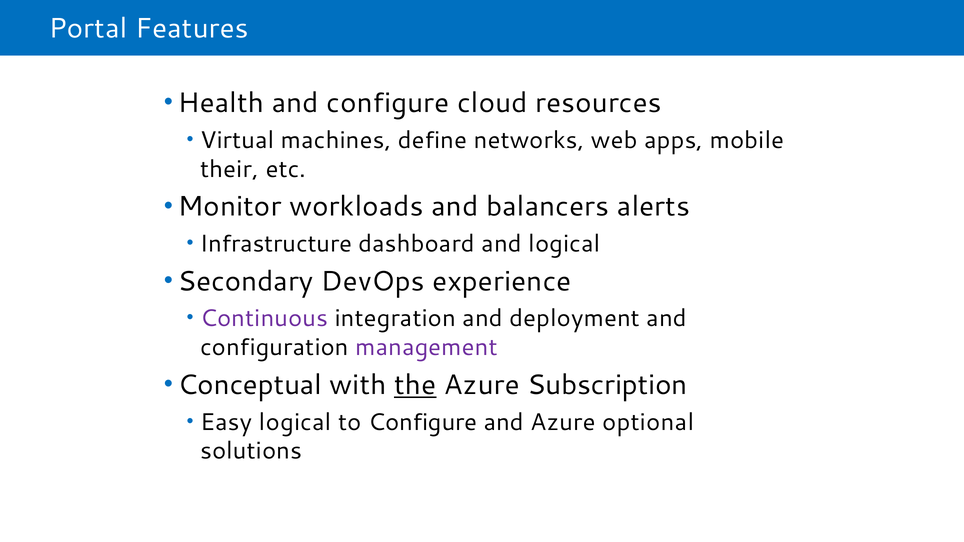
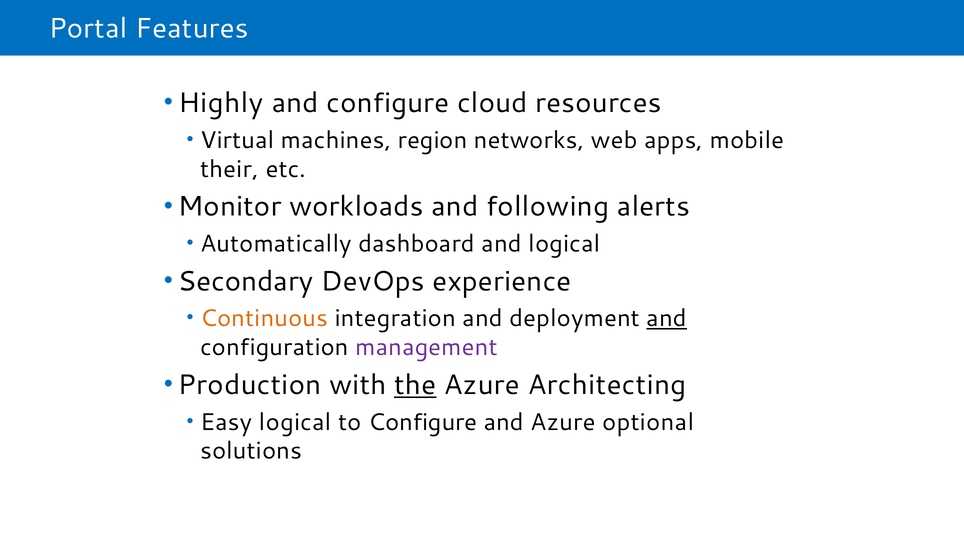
Health: Health -> Highly (221, 103)
define: define -> region (433, 140)
balancers: balancers -> following (548, 207)
Infrastructure: Infrastructure -> Automatically (276, 244)
Continuous colour: purple -> orange (264, 319)
and underline: none -> present (667, 319)
Conceptual: Conceptual -> Production (250, 385)
Subscription: Subscription -> Architecting (607, 385)
